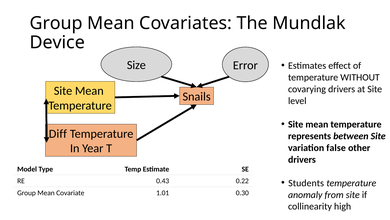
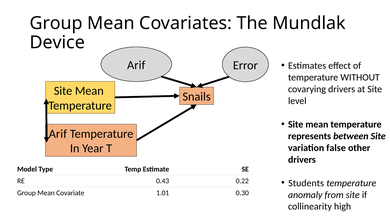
Size: Size -> Arif (136, 65)
Diff: Diff -> Arif (58, 133)
